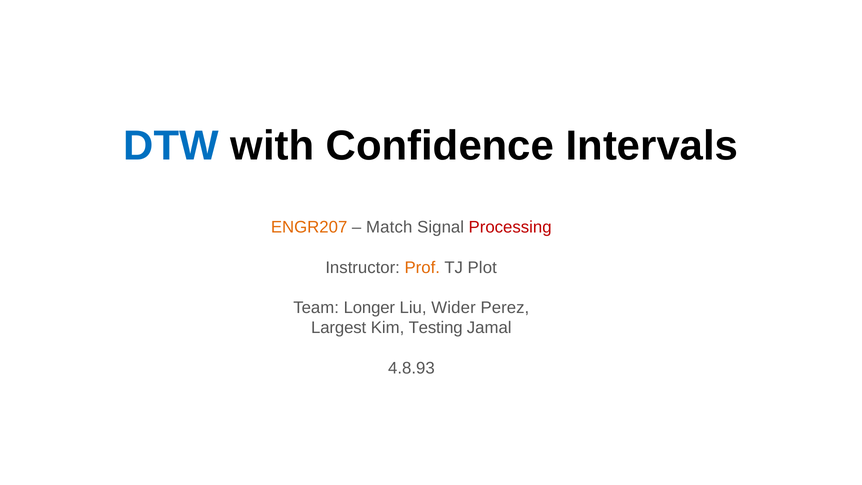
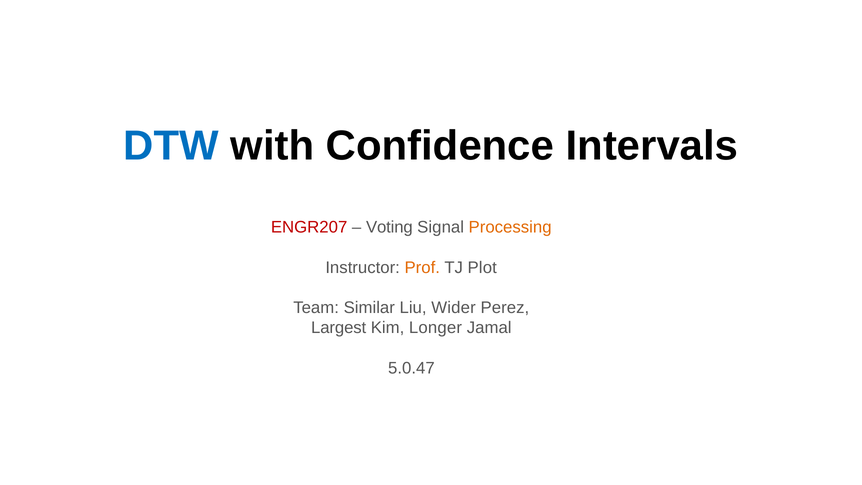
ENGR207 colour: orange -> red (309, 227)
Match: Match -> Voting (389, 227)
Processing colour: red -> orange (510, 227)
Longer: Longer -> Similar (369, 308)
Testing: Testing -> Longer (435, 328)
4.8.93: 4.8.93 -> 5.0.47 (411, 368)
